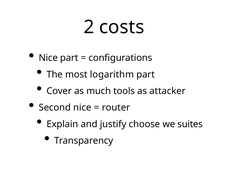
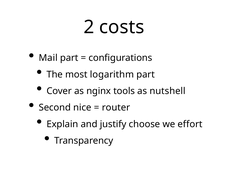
Nice: Nice -> Mail (48, 58)
much: much -> nginx (99, 91)
attacker: attacker -> nutshell (168, 91)
suites: suites -> effort (190, 124)
